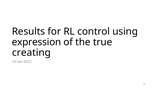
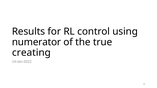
expression: expression -> numerator (36, 42)
